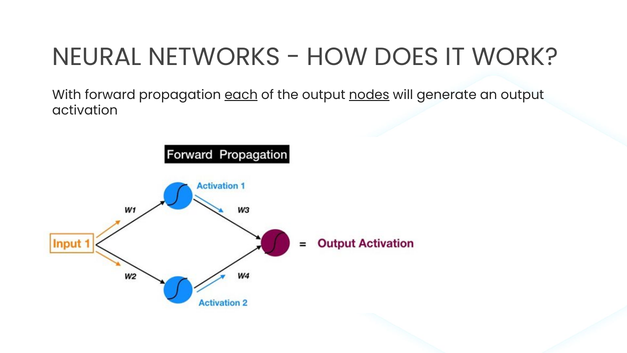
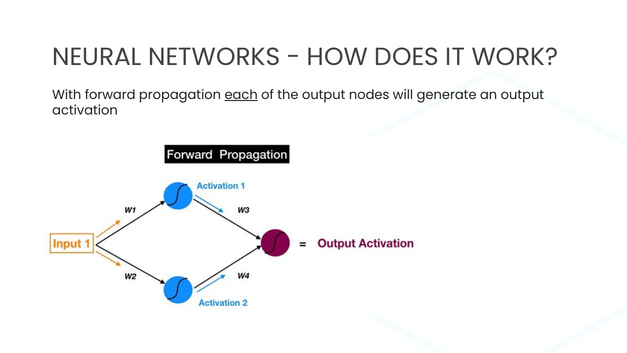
nodes underline: present -> none (369, 95)
